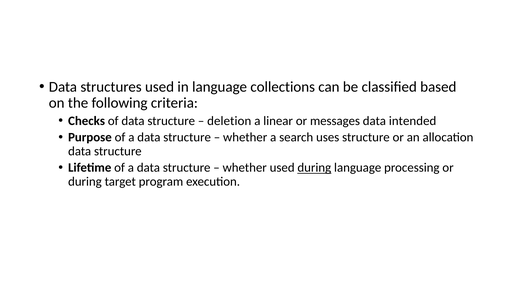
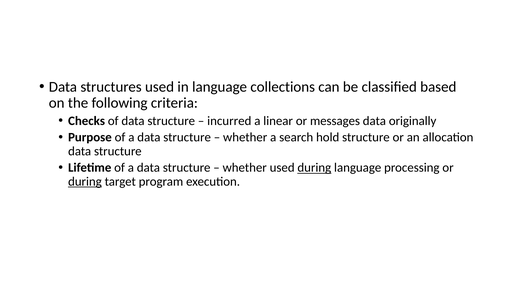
deletion: deletion -> incurred (229, 121)
intended: intended -> originally (413, 121)
uses: uses -> hold (328, 137)
during underline: none -> present (85, 182)
